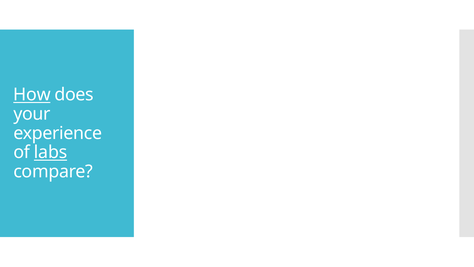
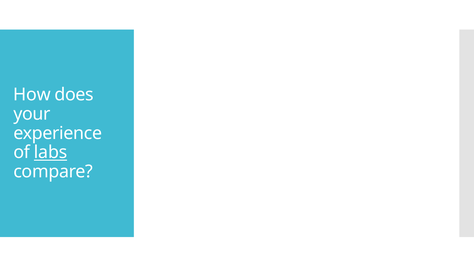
How underline: present -> none (32, 95)
